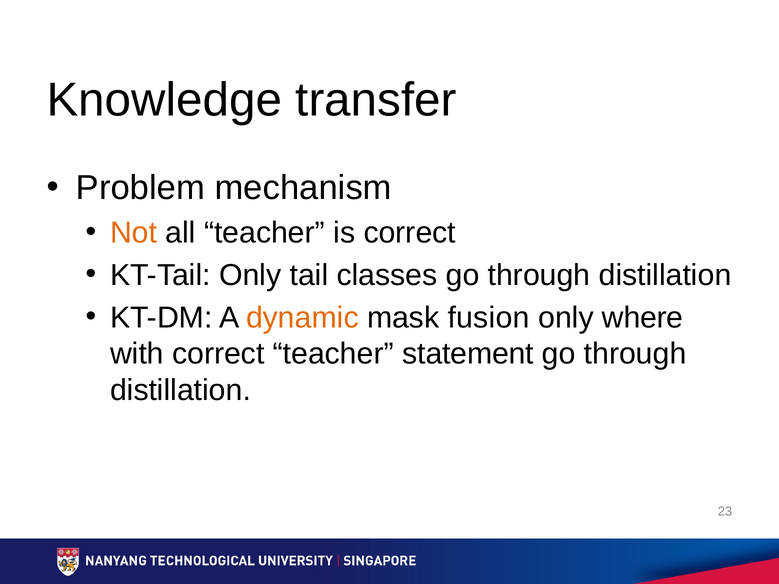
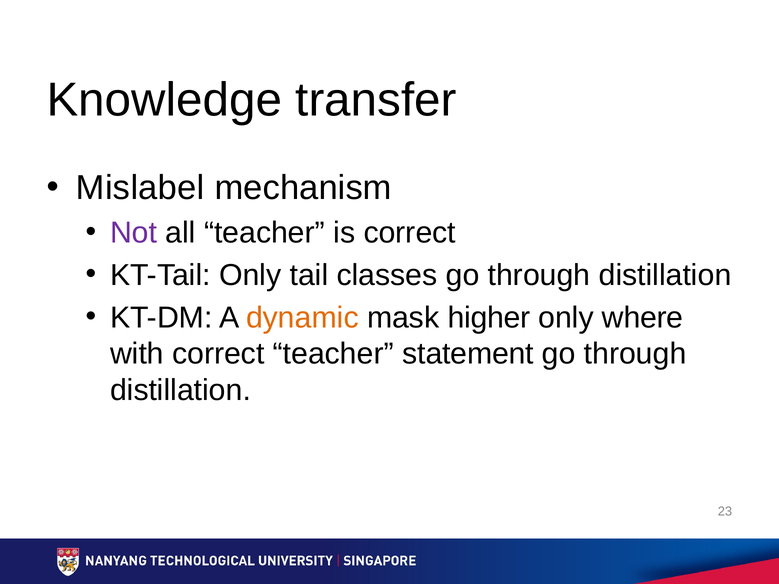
Problem: Problem -> Mislabel (140, 188)
Not colour: orange -> purple (134, 233)
fusion: fusion -> higher (489, 318)
